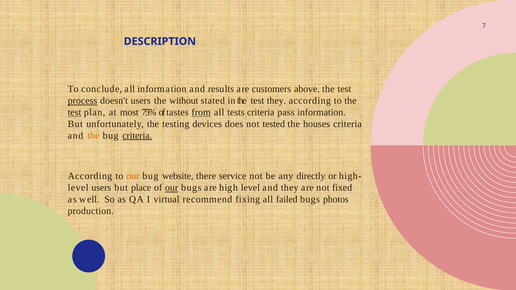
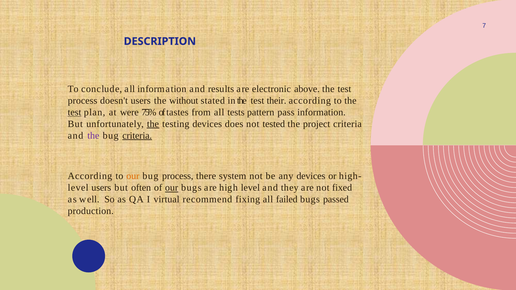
customers: customers -> electronic (271, 89)
process underline: present -> none (83, 101)
test they: they -> their (277, 101)
most: most -> were (129, 112)
from underline: present -> none (201, 112)
tests criteria: criteria -> pattern (261, 112)
the underline: none -> present (153, 124)
houses: houses -> project (317, 124)
the colour: orange -> purple (93, 136)
bug website: website -> process (178, 176)
service: service -> system (233, 176)
any directly: directly -> devices (311, 176)
place: place -> often (141, 188)
photos: photos -> passed (336, 199)
